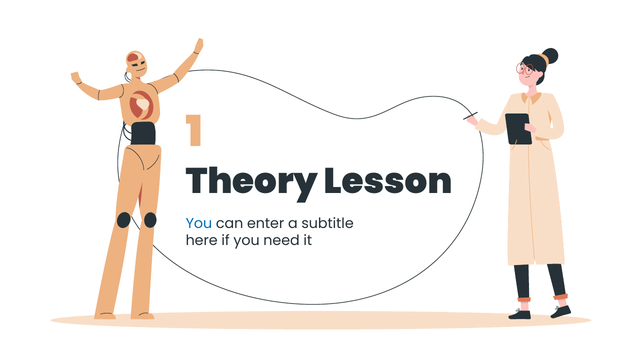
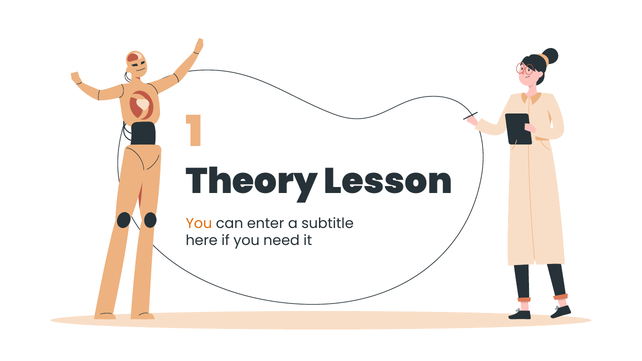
You colour: blue -> orange (199, 224)
